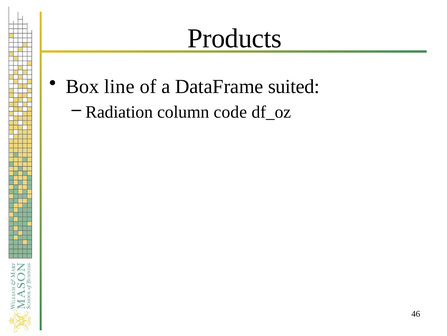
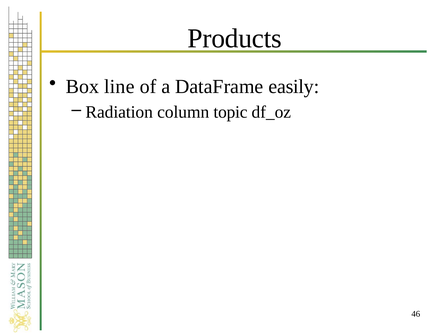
suited: suited -> easily (294, 86)
code: code -> topic (230, 112)
